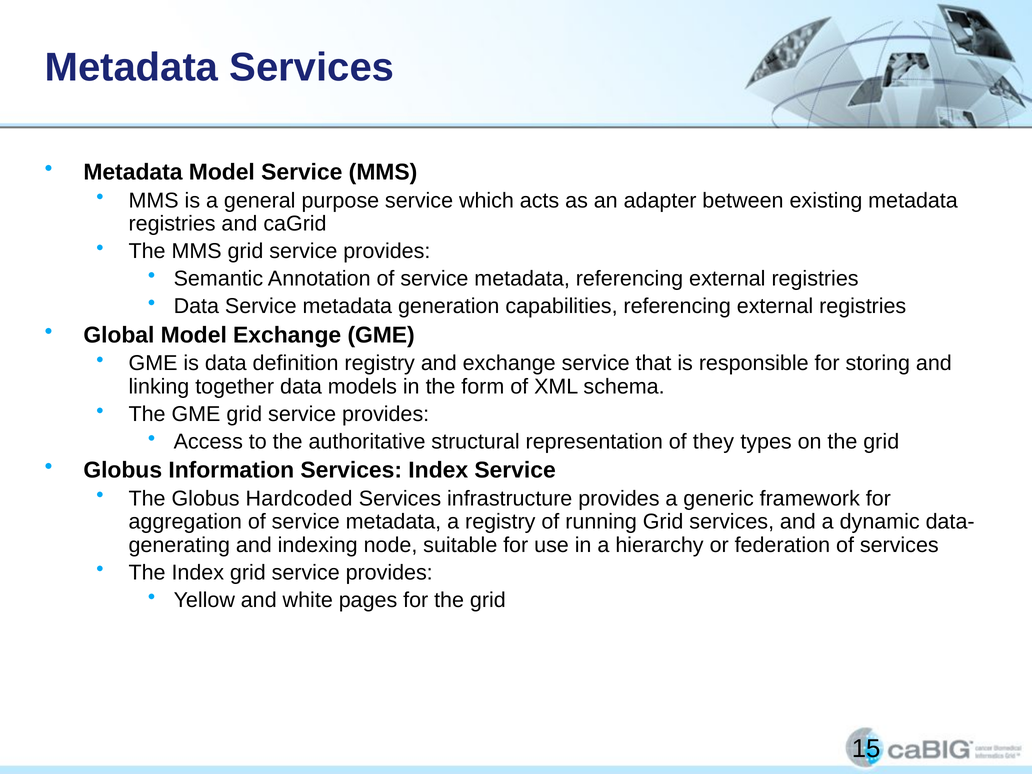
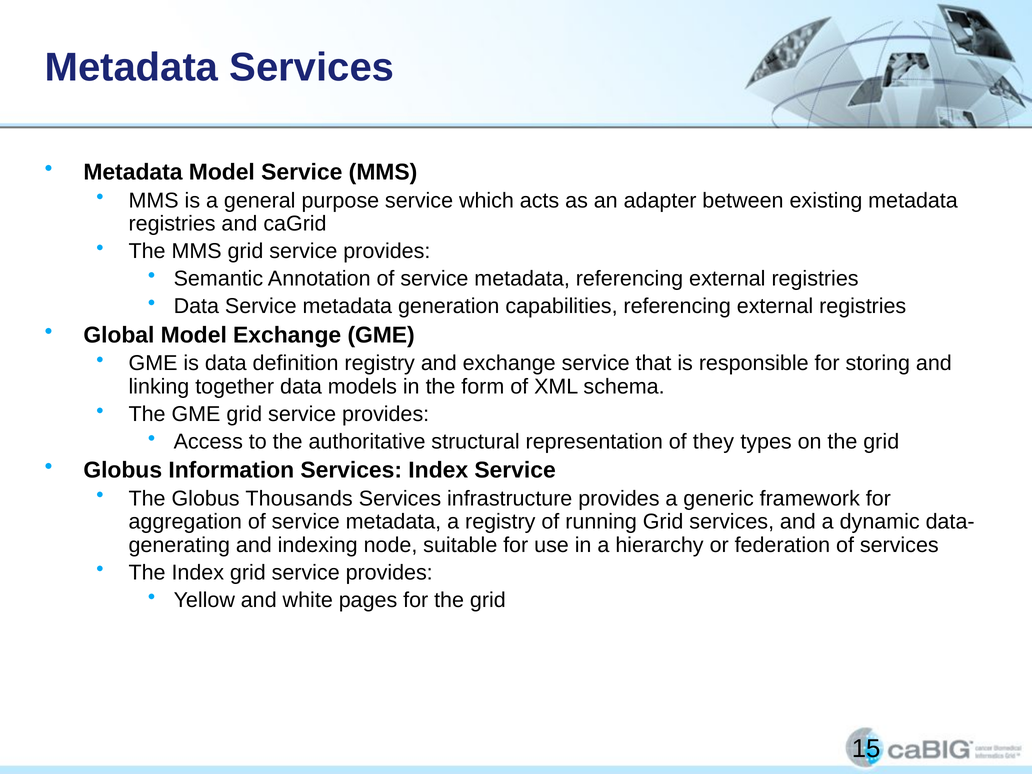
Hardcoded: Hardcoded -> Thousands (299, 498)
